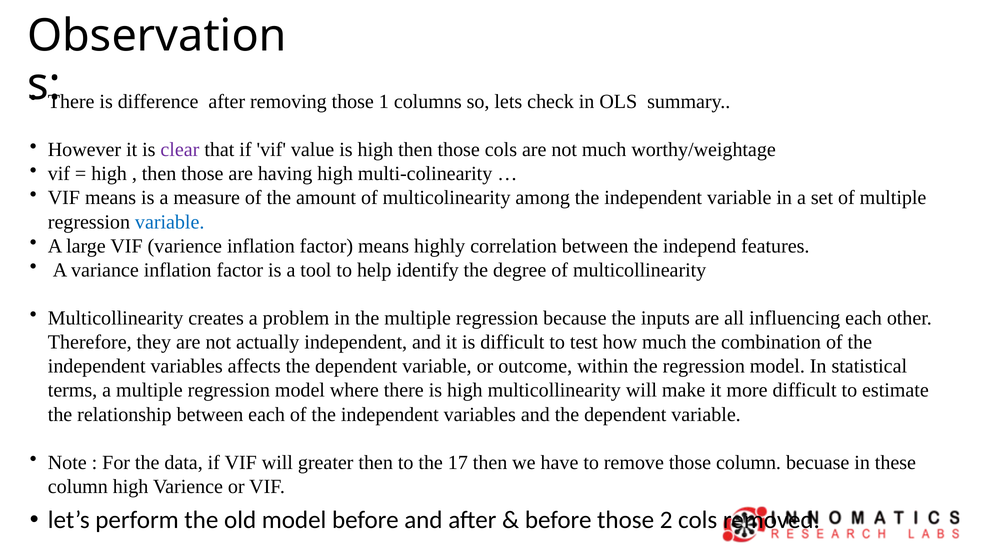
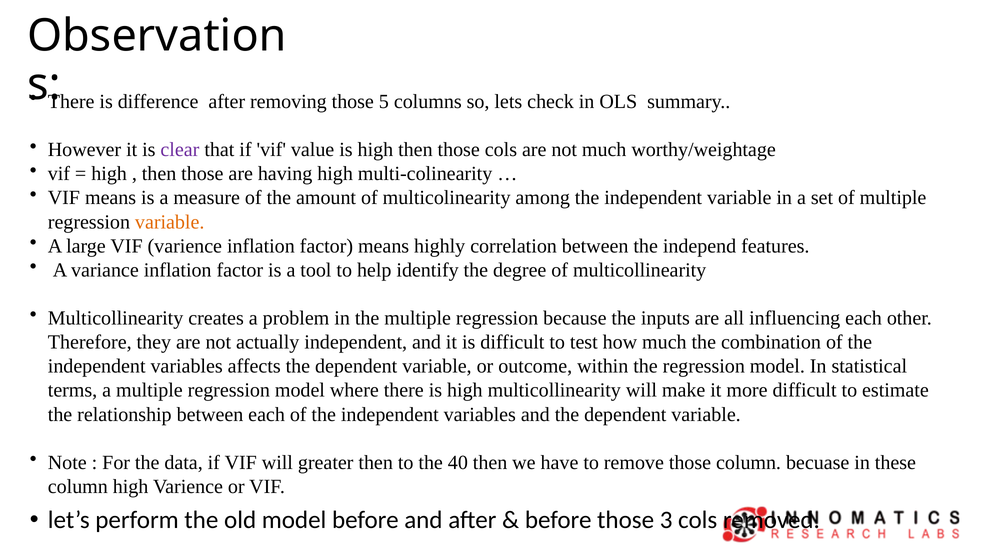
1: 1 -> 5 (384, 102)
variable colour: blue -> orange (170, 222)
17: 17 -> 40 (458, 462)
2: 2 -> 3 (666, 520)
